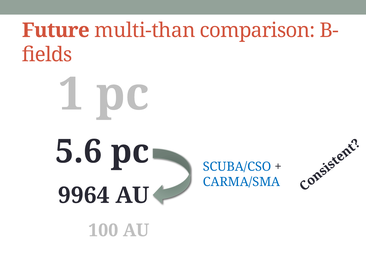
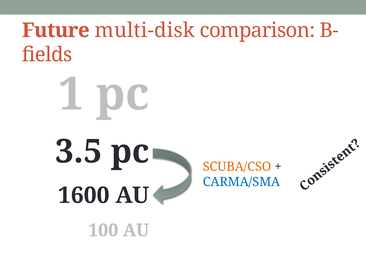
multi-than: multi-than -> multi-disk (145, 30)
5.6: 5.6 -> 3.5 (78, 152)
SCUBA/CSO colour: blue -> orange (237, 167)
9964: 9964 -> 1600 (84, 196)
